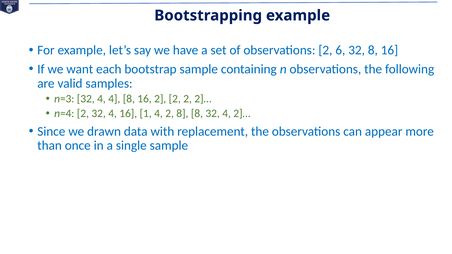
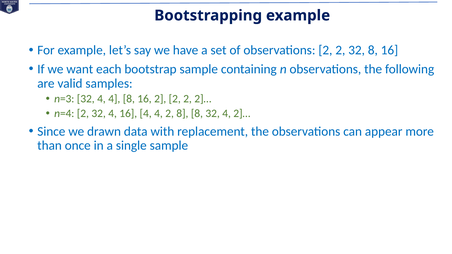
observations 2 6: 6 -> 2 (340, 50)
16 1: 1 -> 4 (146, 114)
